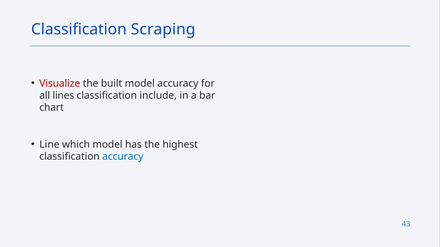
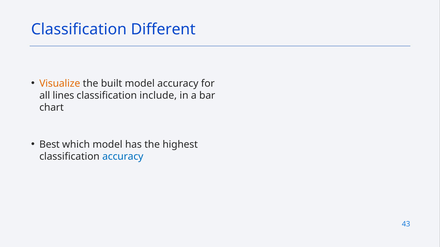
Scraping: Scraping -> Different (163, 29)
Visualize colour: red -> orange (60, 84)
Line: Line -> Best (50, 145)
